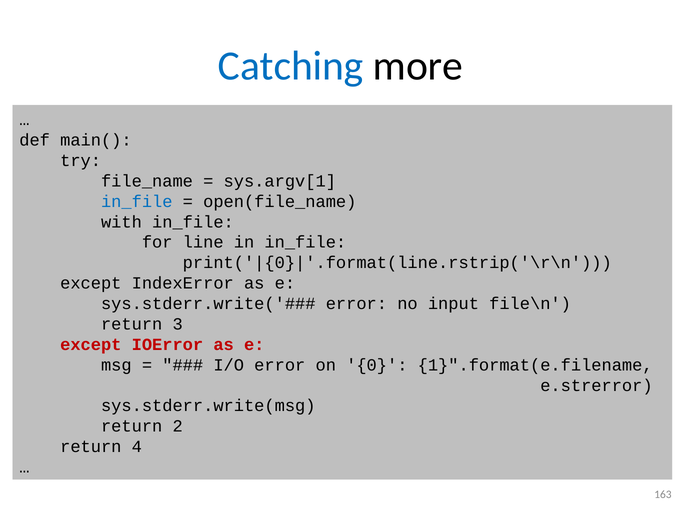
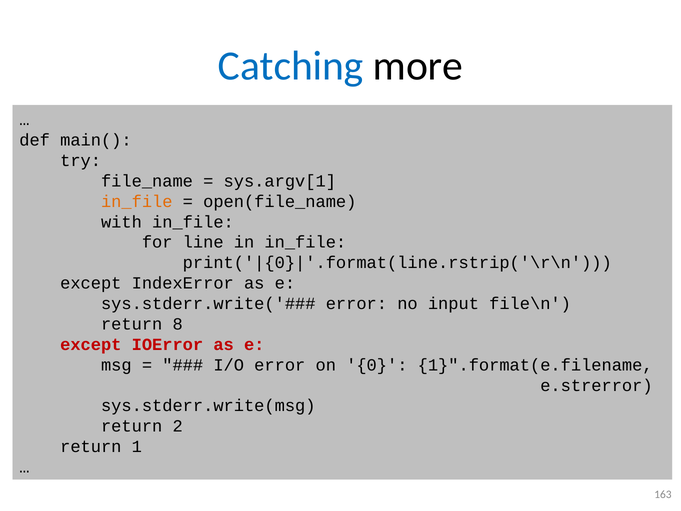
in_file colour: blue -> orange (137, 201)
3: 3 -> 8 (178, 324)
4: 4 -> 1 (137, 447)
